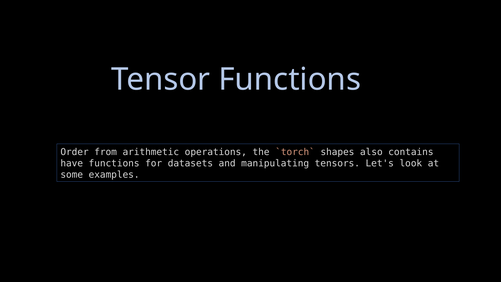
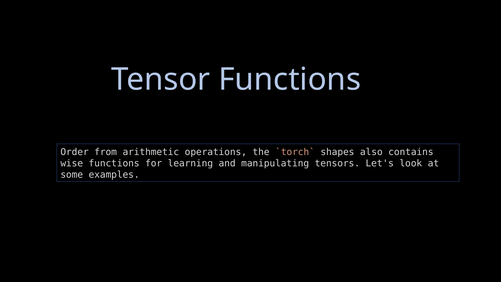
have: have -> wise (72, 163)
datasets: datasets -> learning (190, 163)
